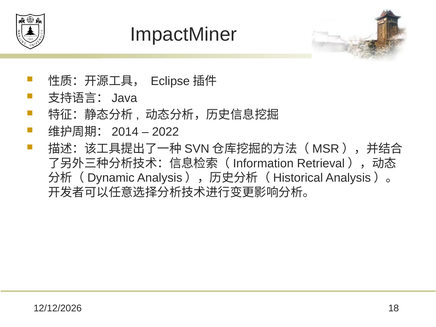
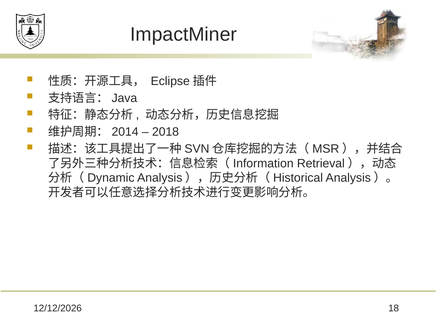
2022: 2022 -> 2018 (166, 132)
